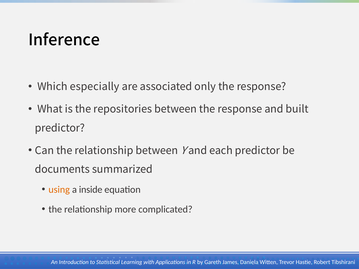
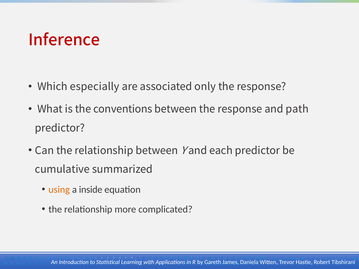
Inference colour: black -> red (64, 40)
repositories: repositories -> conventions (123, 109)
built: built -> path (297, 109)
documents: documents -> cumulative (62, 170)
